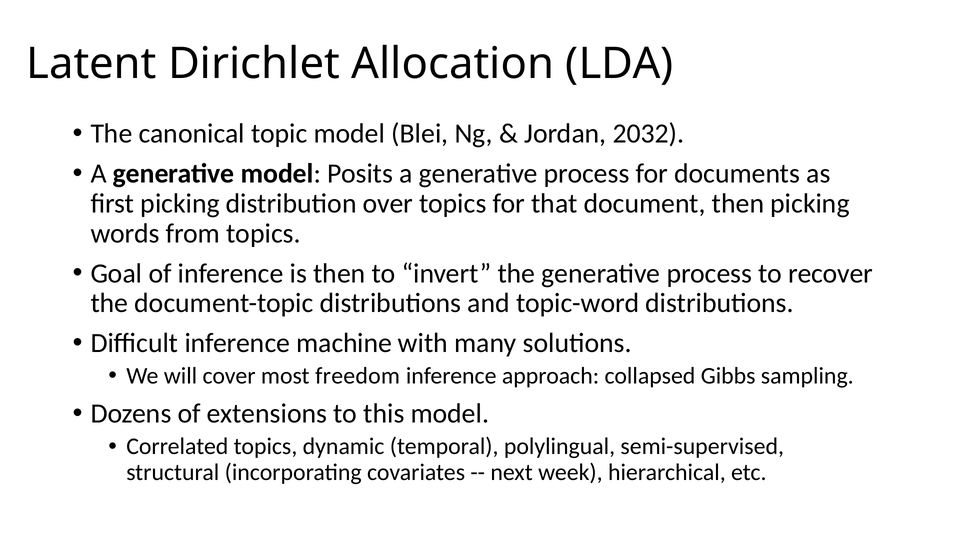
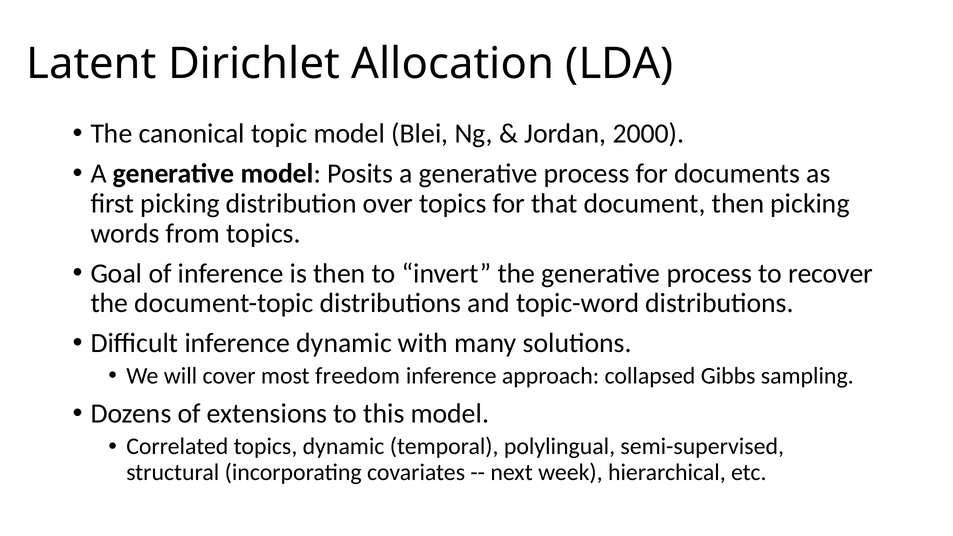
2032: 2032 -> 2000 (648, 134)
inference machine: machine -> dynamic (344, 343)
